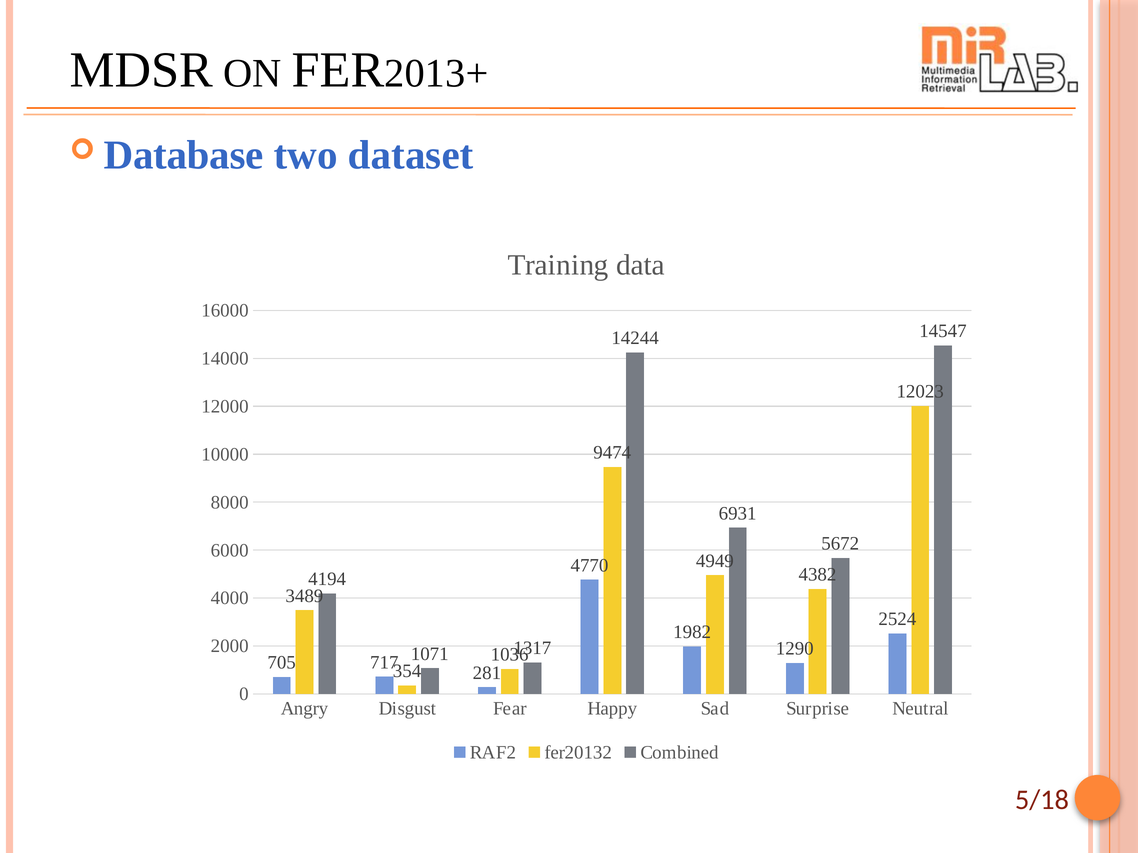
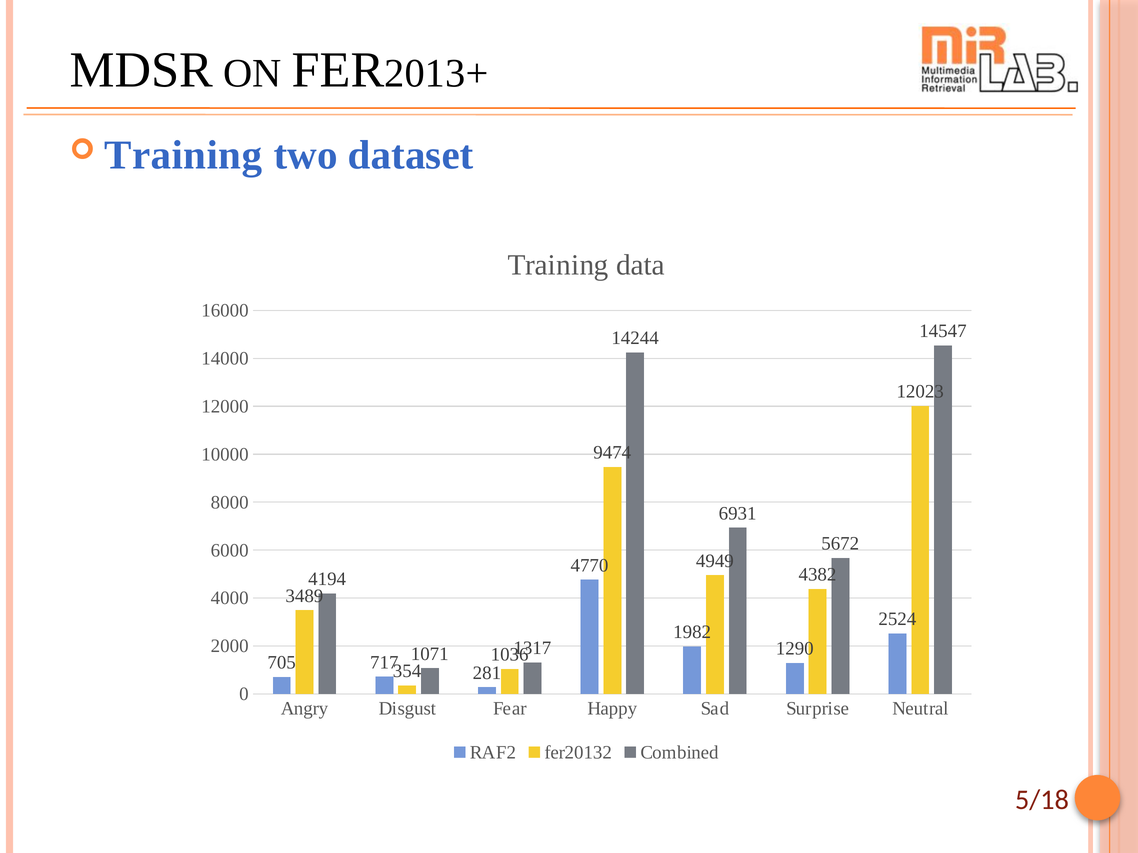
Database: Database -> Training (183, 155)
